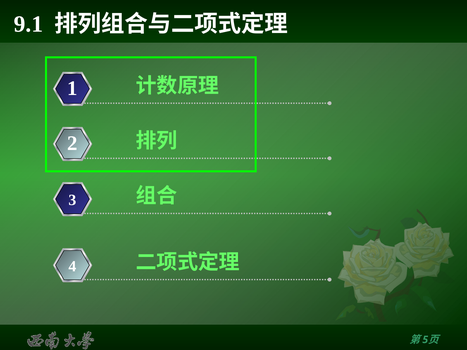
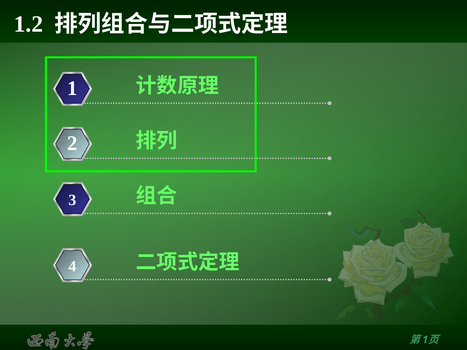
9.1: 9.1 -> 1.2 (28, 24)
5: 5 -> 1 (425, 340)
